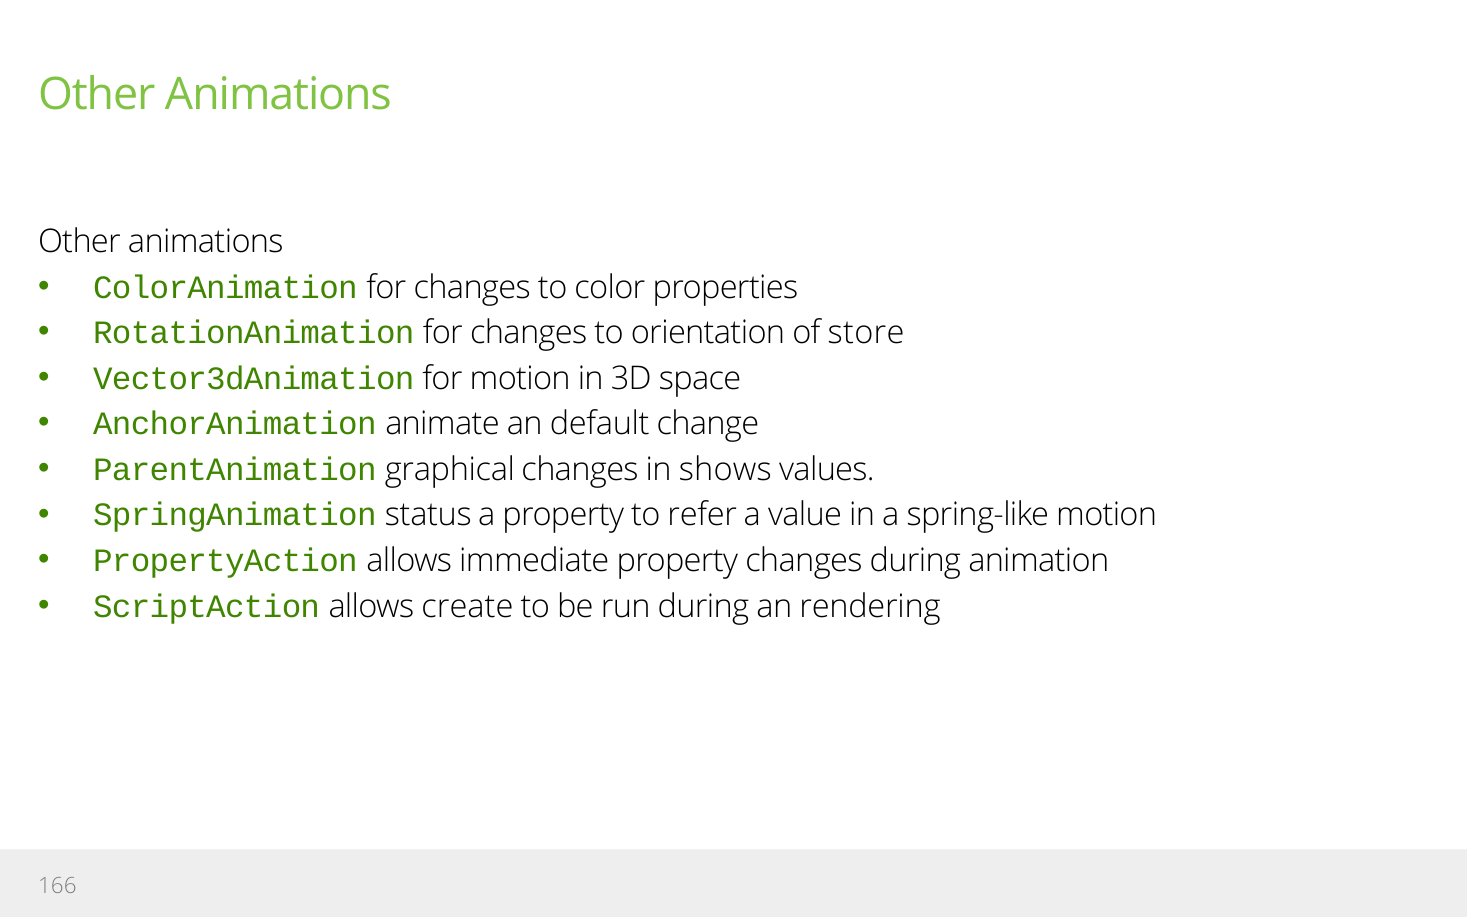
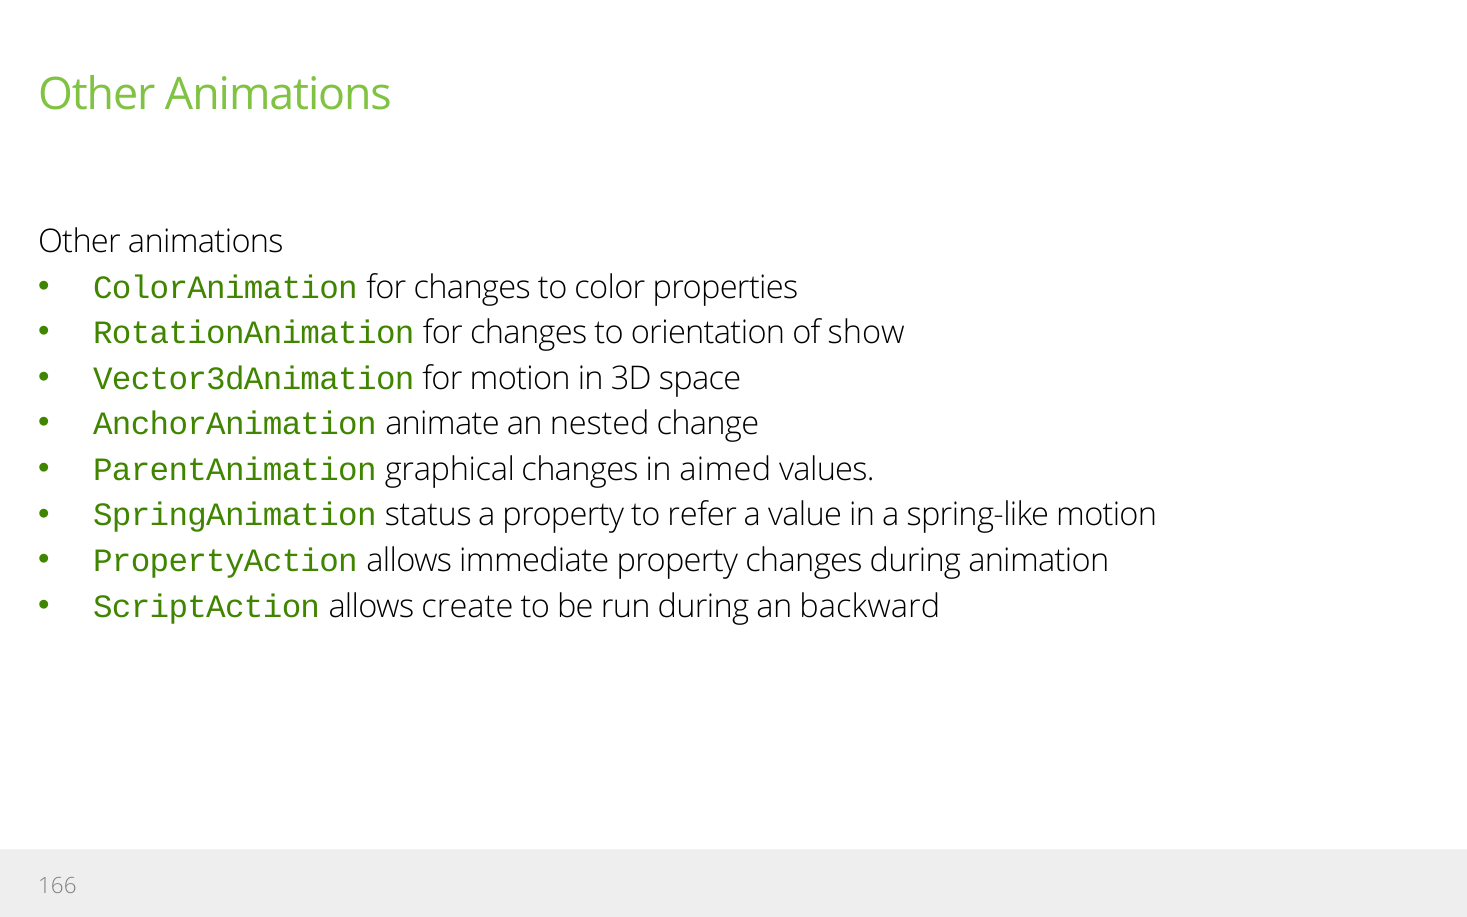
store: store -> show (866, 333)
default: default -> nested (600, 424)
shows: shows -> aimed (725, 470)
rendering: rendering -> backward (870, 606)
